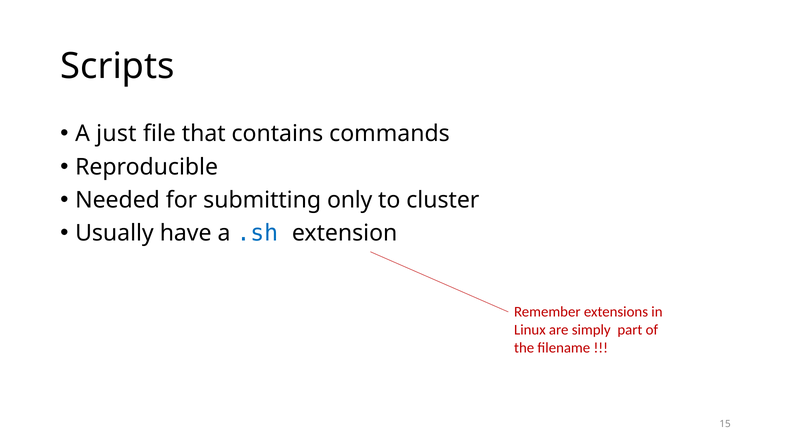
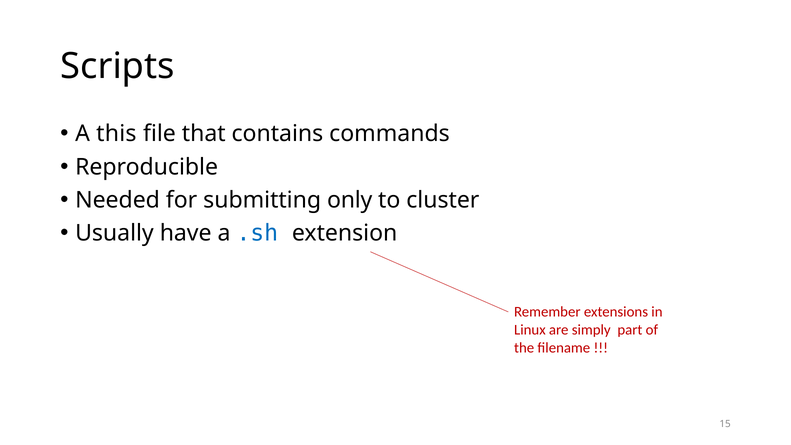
just: just -> this (116, 134)
